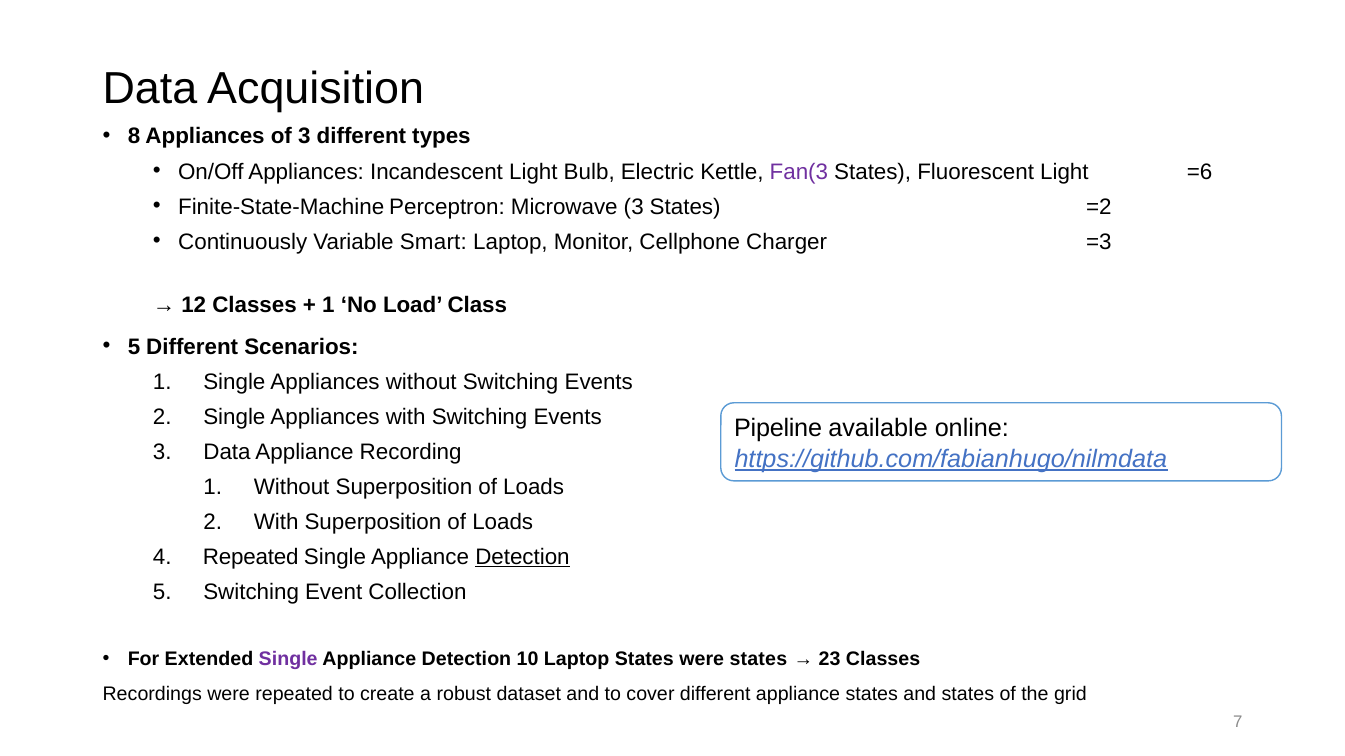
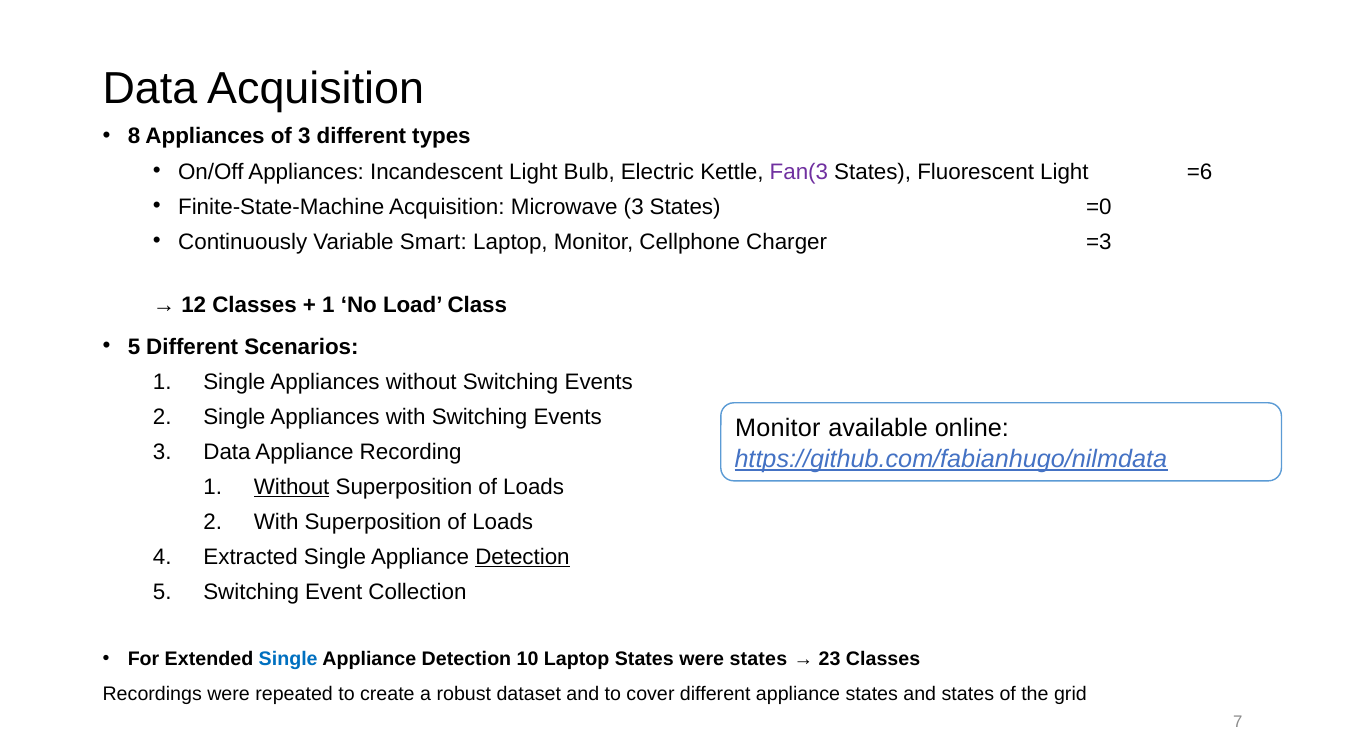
Finite-State-Machine Perceptron: Perceptron -> Acquisition (447, 207)
=2: =2 -> =0 (1099, 207)
Pipeline: Pipeline -> Monitor (778, 429)
Without underline: none -> present (292, 487)
Repeated: Repeated -> Extracted (251, 557)
Single colour: purple -> blue (288, 659)
